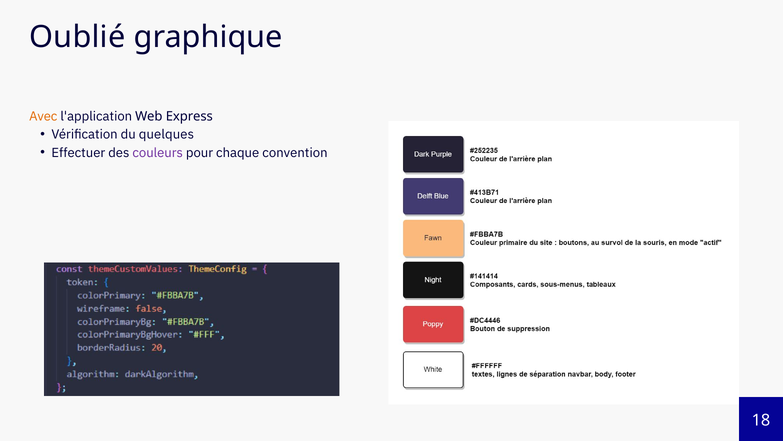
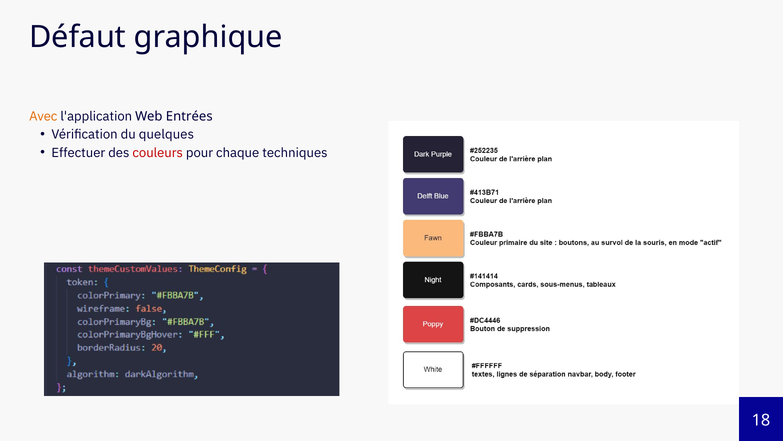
Oublié: Oublié -> Défaut (78, 37)
Express: Express -> Entrées (189, 116)
couleurs colour: purple -> red (158, 153)
convention: convention -> techniques (295, 153)
